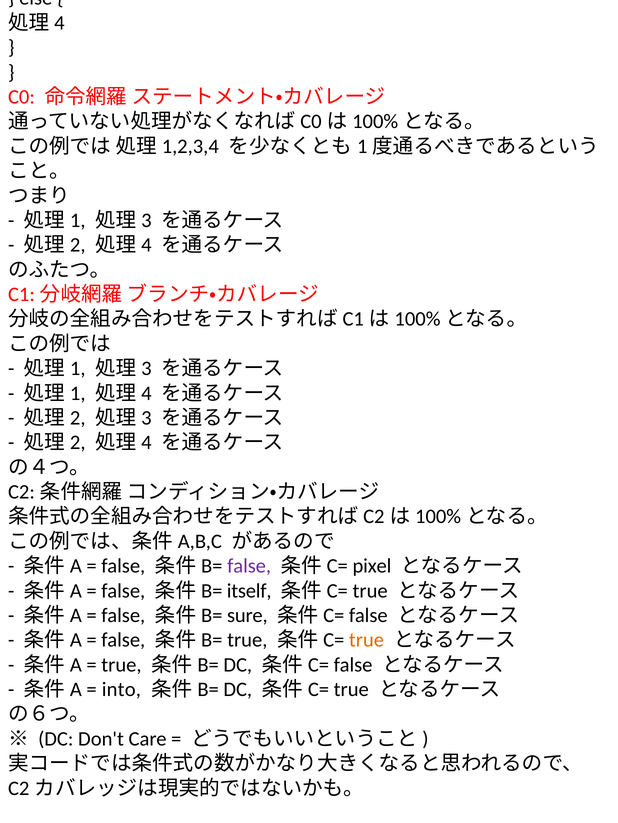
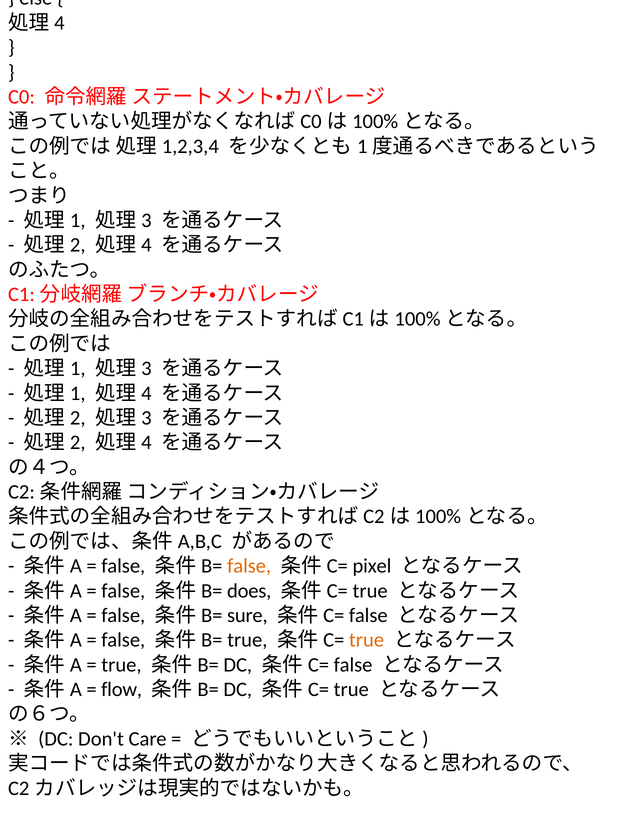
false colour: purple -> orange (249, 567)
itself: itself -> does (249, 591)
into: into -> flow (122, 690)
